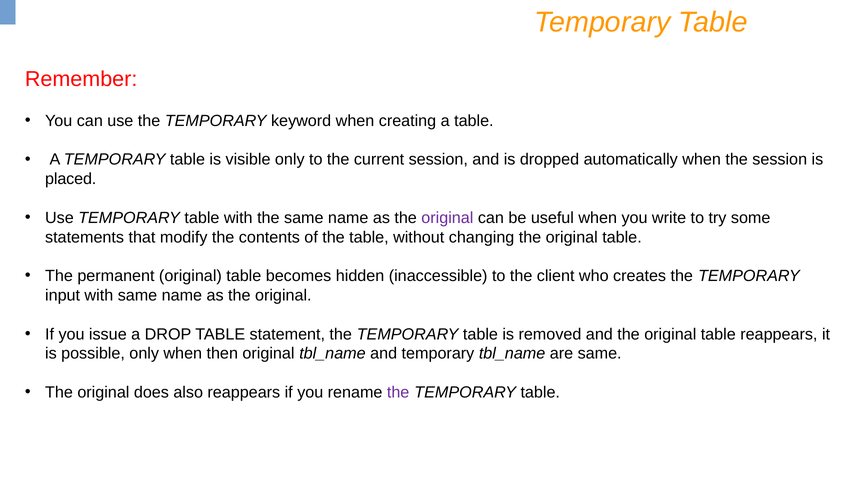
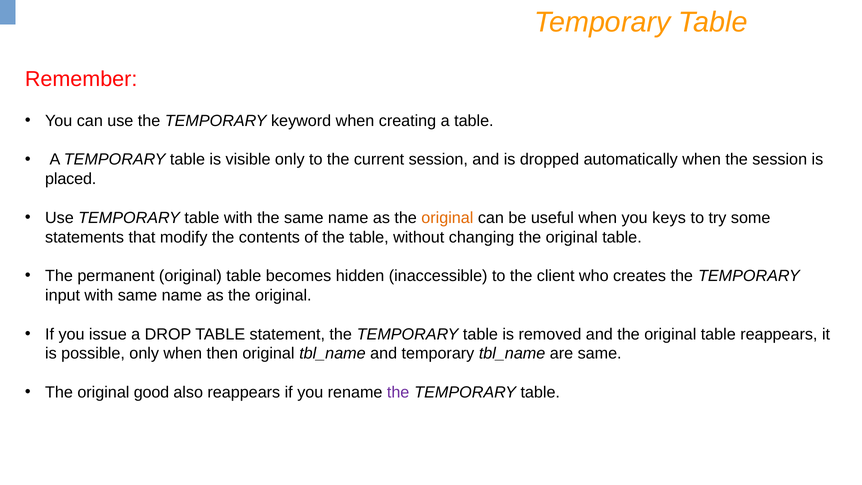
original colour: purple -> orange (447, 218)
write: write -> keys (669, 218)
does: does -> good (151, 392)
